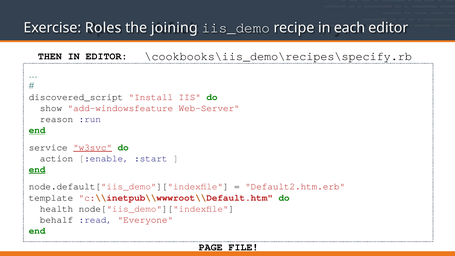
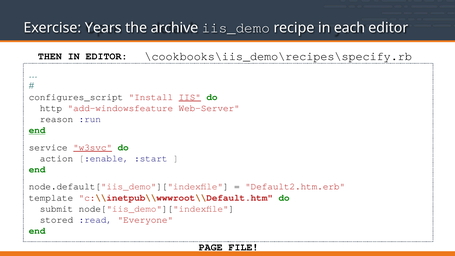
Roles: Roles -> Years (103, 28)
joining: joining -> archive (174, 28)
discovered_script: discovered_script -> configures_script (76, 97)
IIS underline: none -> present (190, 97)
show: show -> http (51, 108)
end underline: present -> none (37, 169)
health: health -> submit (57, 209)
behalf: behalf -> stored (57, 220)
